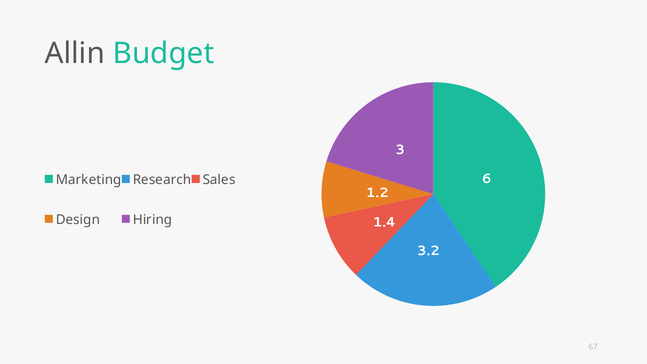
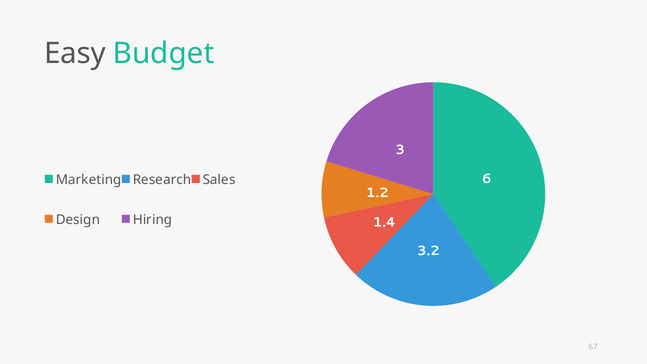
Allin: Allin -> Easy (75, 53)
